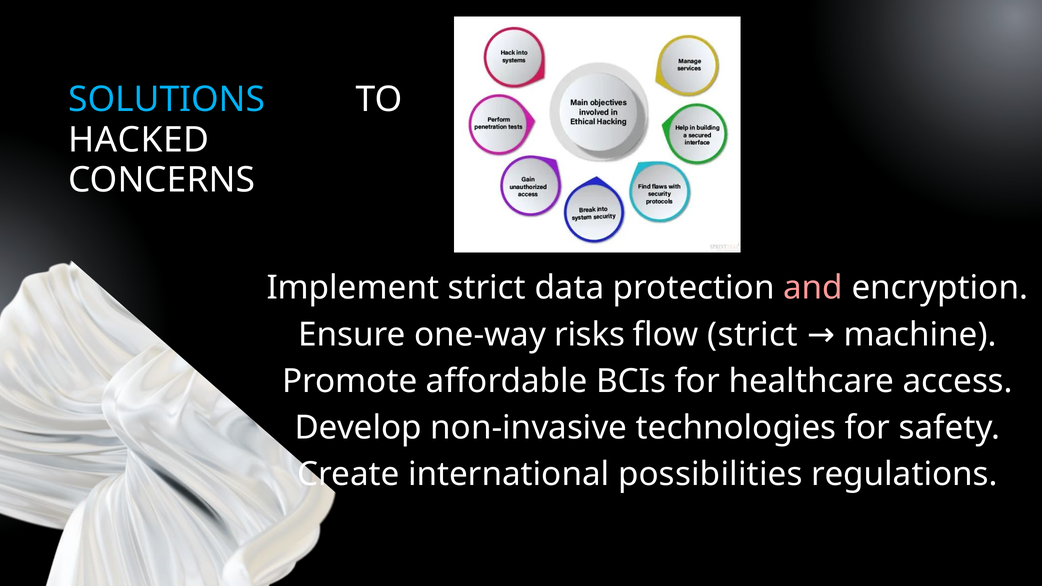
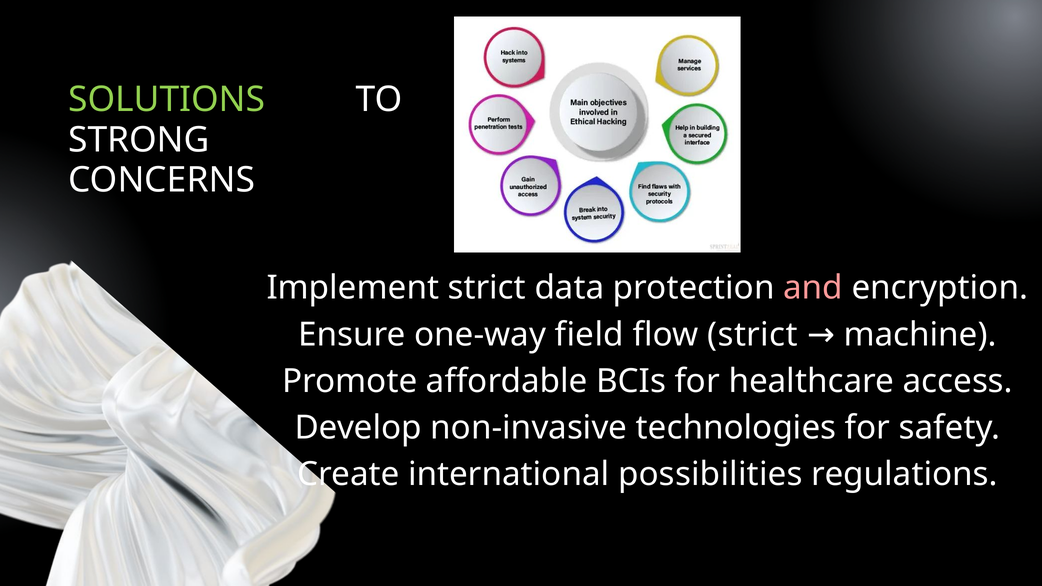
SOLUTIONS colour: light blue -> light green (167, 100)
HACKED: HACKED -> STRONG (139, 140)
risks: risks -> field (589, 335)
